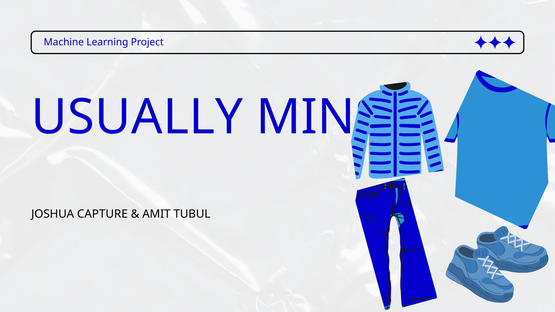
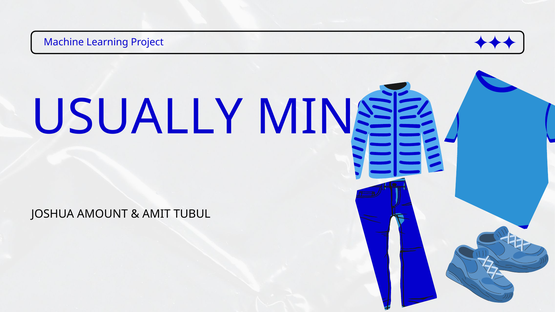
CAPTURE: CAPTURE -> AMOUNT (102, 214)
